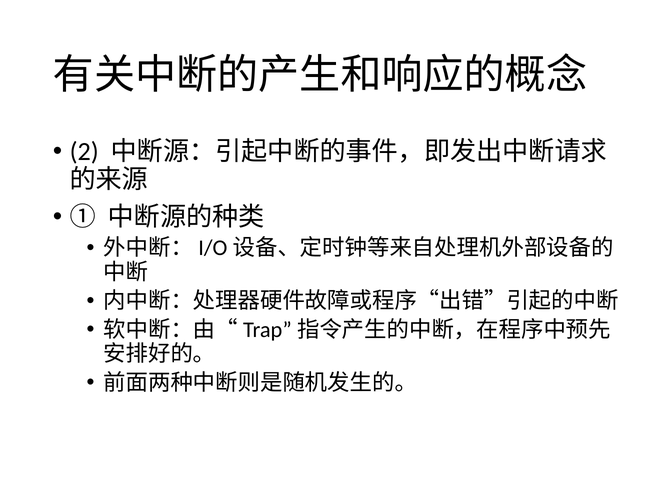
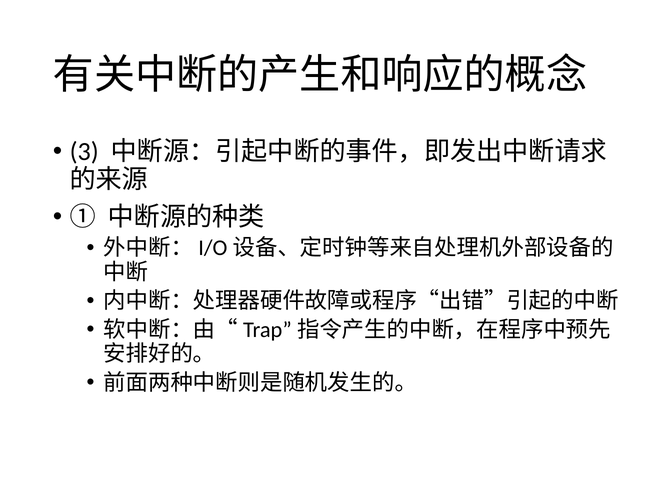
2: 2 -> 3 (84, 151)
